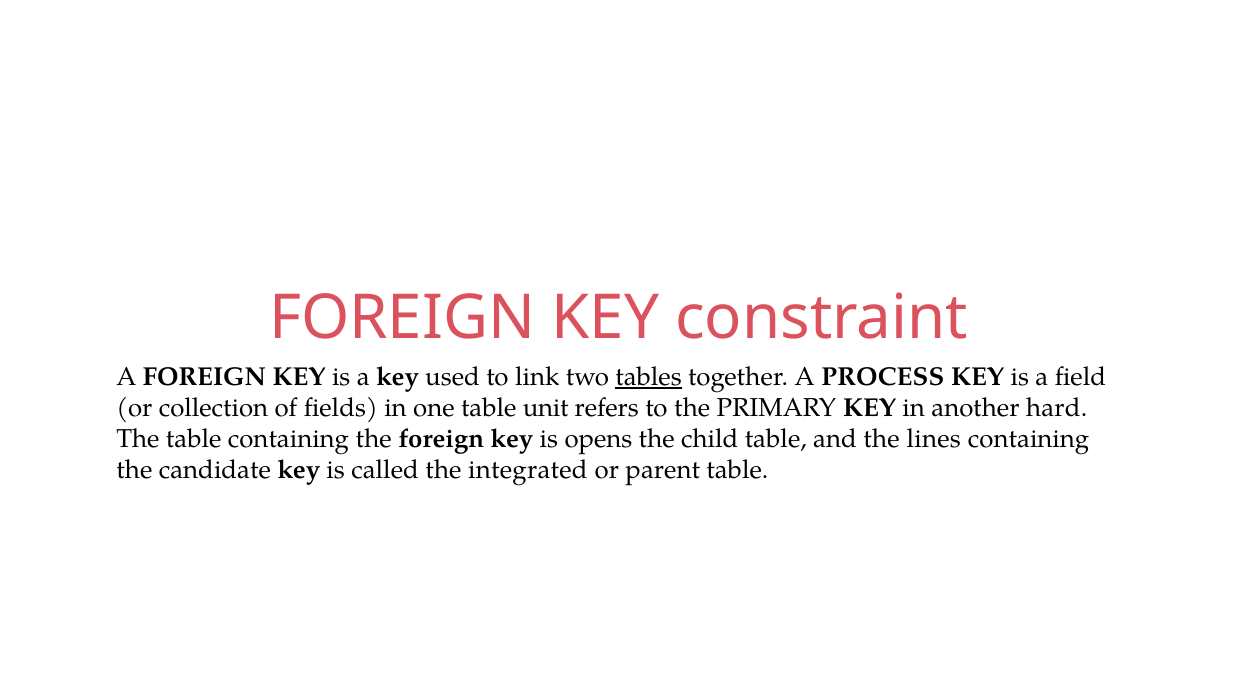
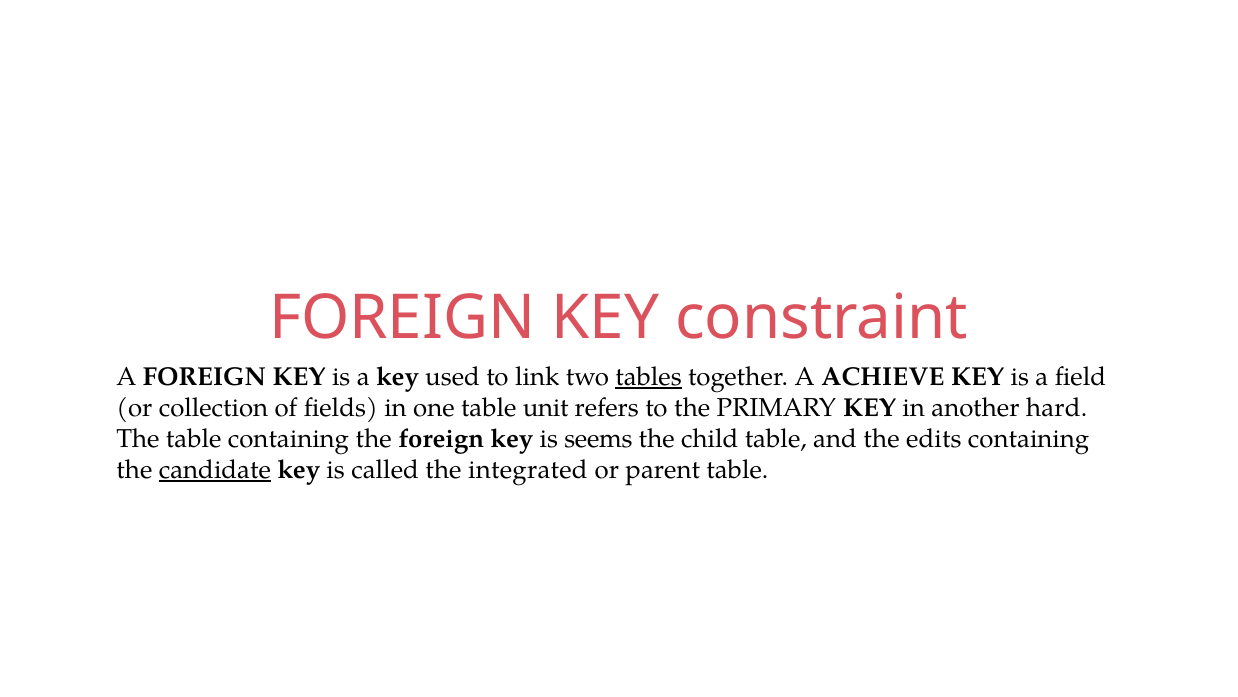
PROCESS: PROCESS -> ACHIEVE (883, 377)
opens: opens -> seems (598, 439)
lines: lines -> edits (934, 439)
candidate underline: none -> present (215, 470)
